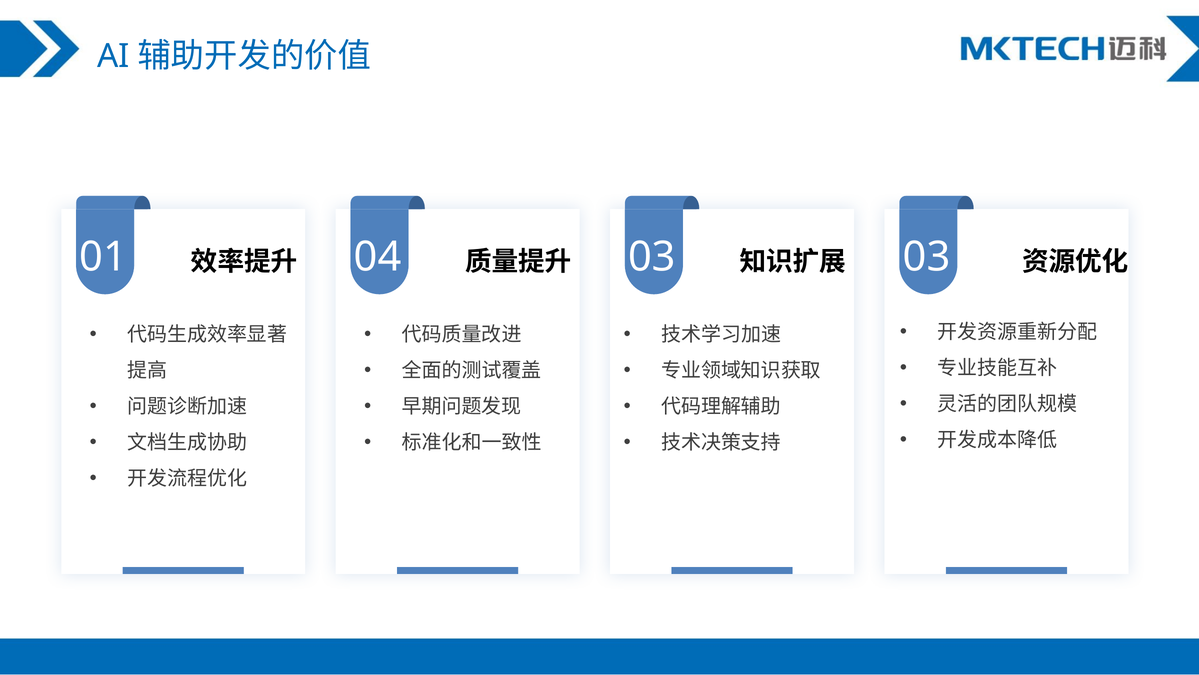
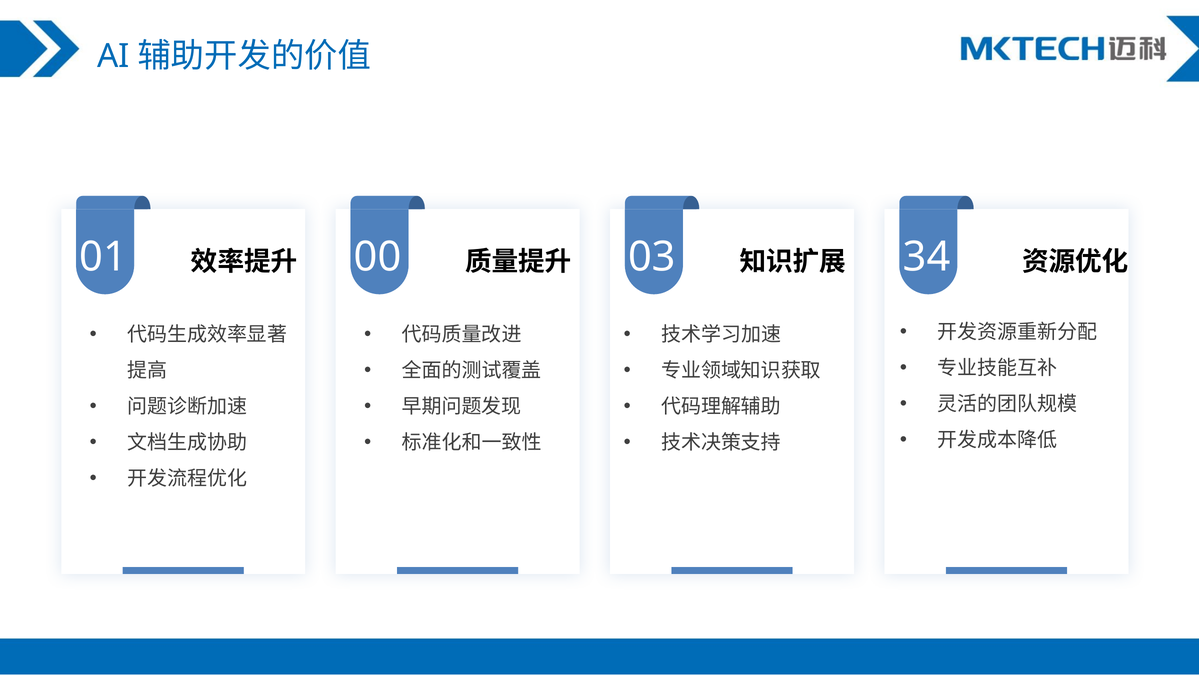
04: 04 -> 00 (378, 257)
03 03: 03 -> 34 (927, 257)
